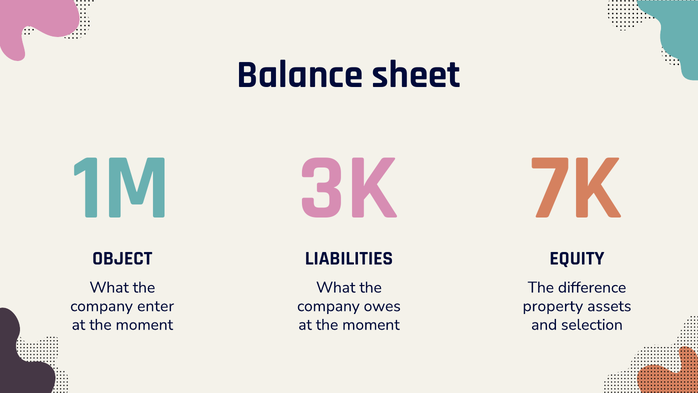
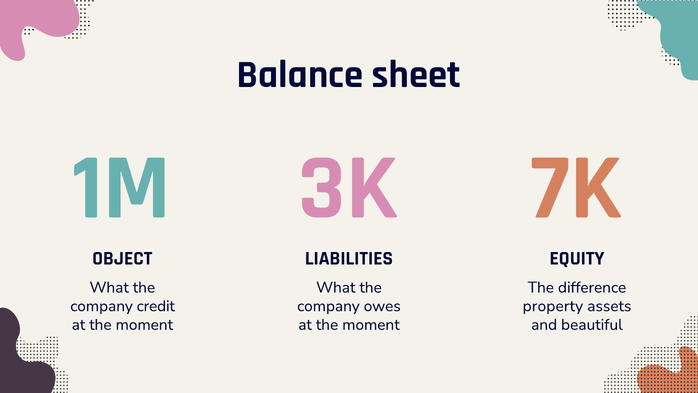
enter: enter -> credit (156, 306)
selection: selection -> beautiful (592, 324)
